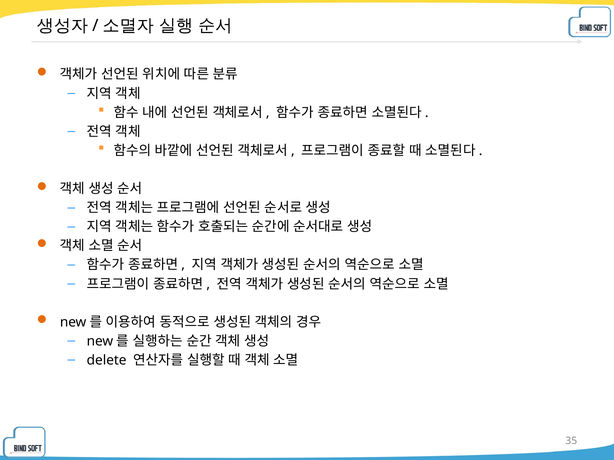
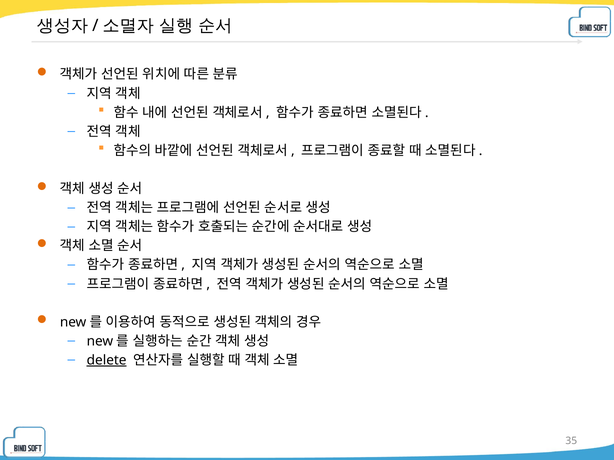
delete underline: none -> present (107, 361)
